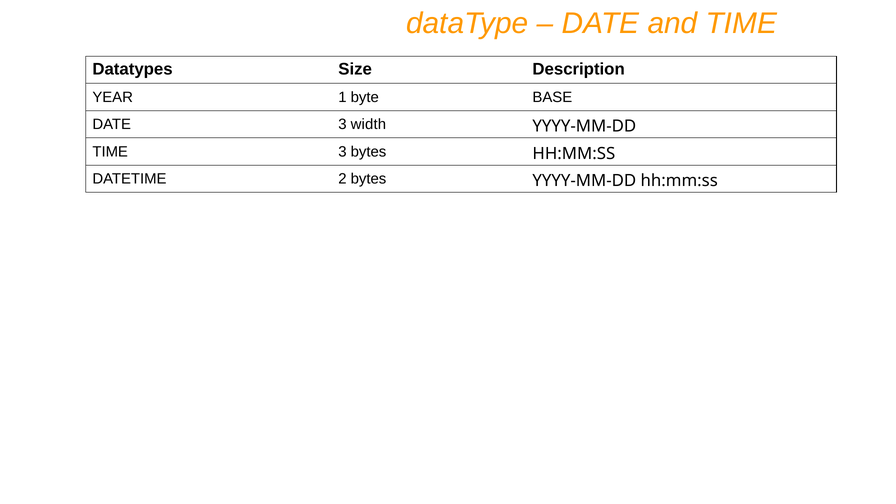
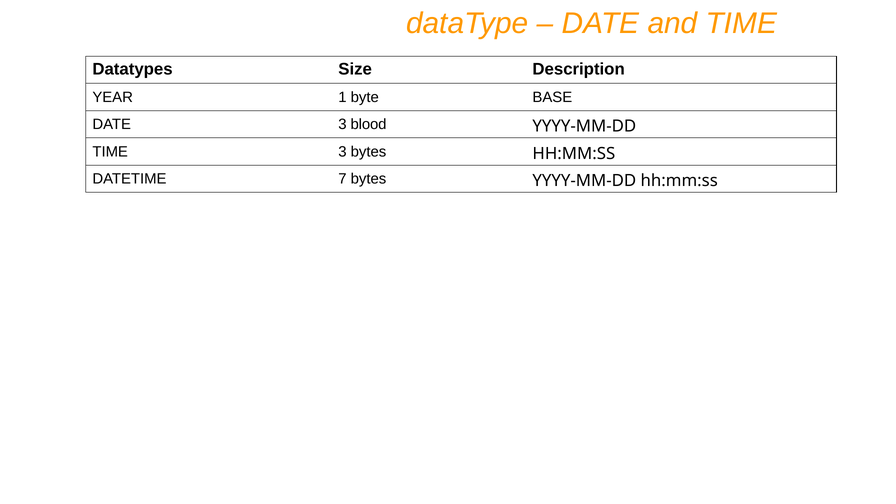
width: width -> blood (369, 125)
2: 2 -> 7 (342, 179)
